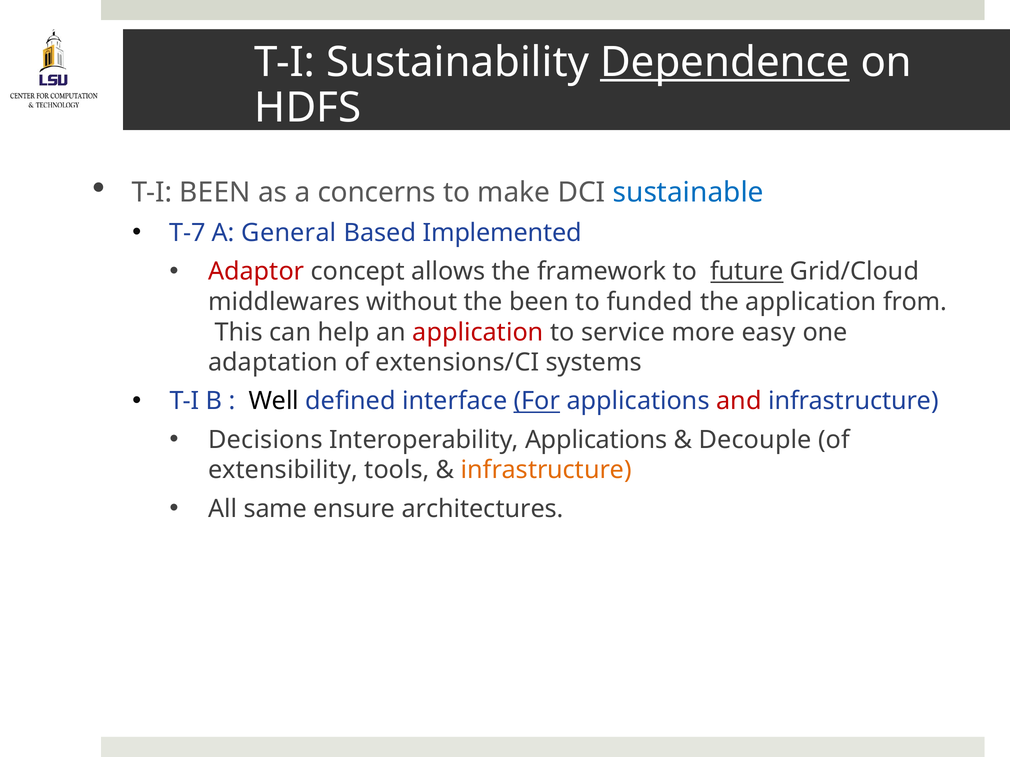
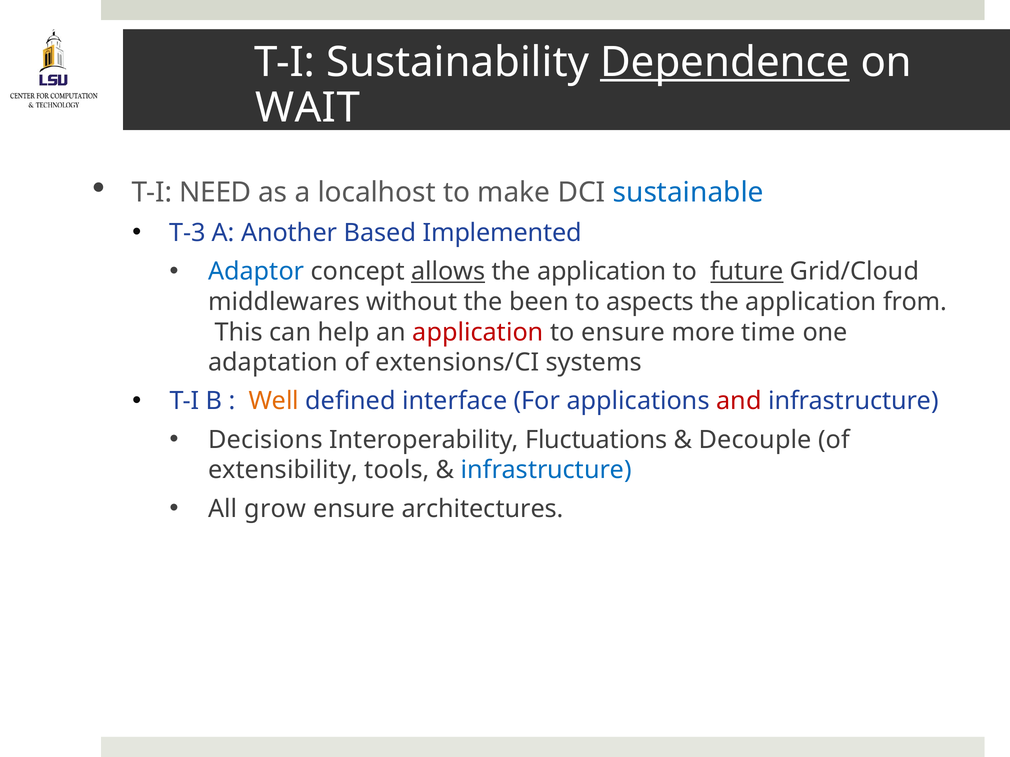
HDFS: HDFS -> WAIT (308, 108)
T-I BEEN: BEEN -> NEED (215, 193)
concerns: concerns -> localhost (377, 193)
T-7: T-7 -> T-3 (187, 233)
General: General -> Another (289, 233)
Adaptor colour: red -> blue (256, 272)
allows underline: none -> present (448, 272)
framework: framework -> application (602, 272)
funded: funded -> aspects (650, 302)
to service: service -> ensure (623, 332)
easy: easy -> time (769, 332)
Well colour: black -> orange (274, 401)
For underline: present -> none (537, 401)
Interoperability Applications: Applications -> Fluctuations (596, 440)
infrastructure colour: orange -> blue (546, 470)
same: same -> grow (275, 509)
